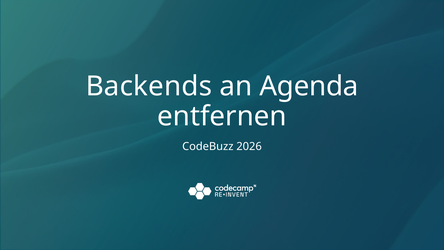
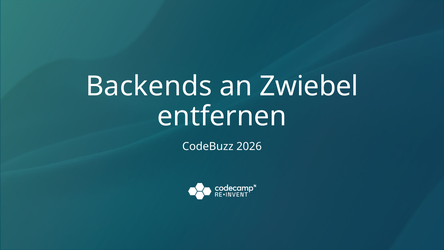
Agenda: Agenda -> Zwiebel (309, 86)
